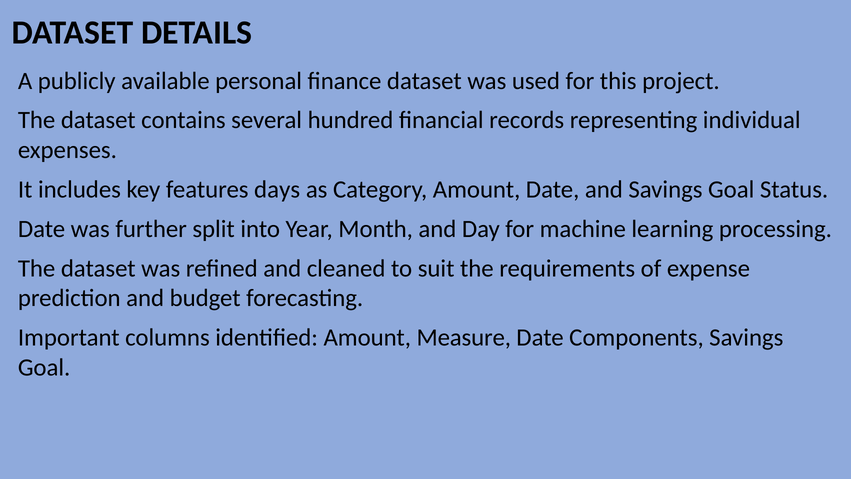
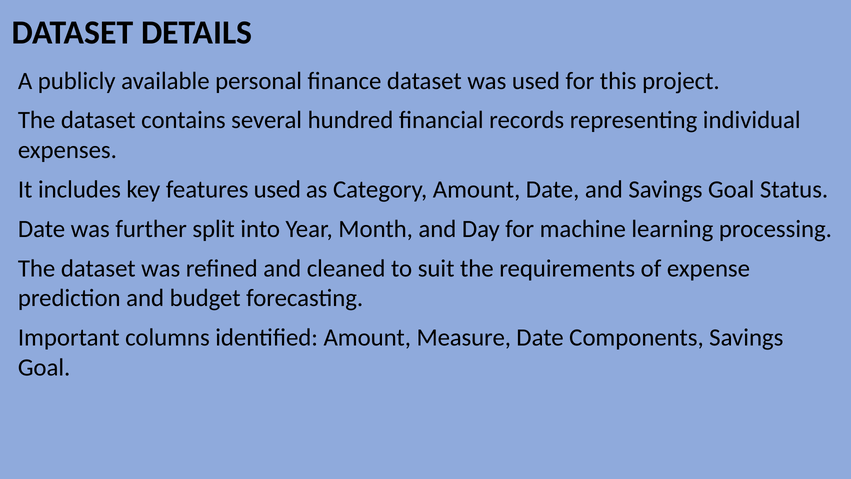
features days: days -> used (277, 189)
